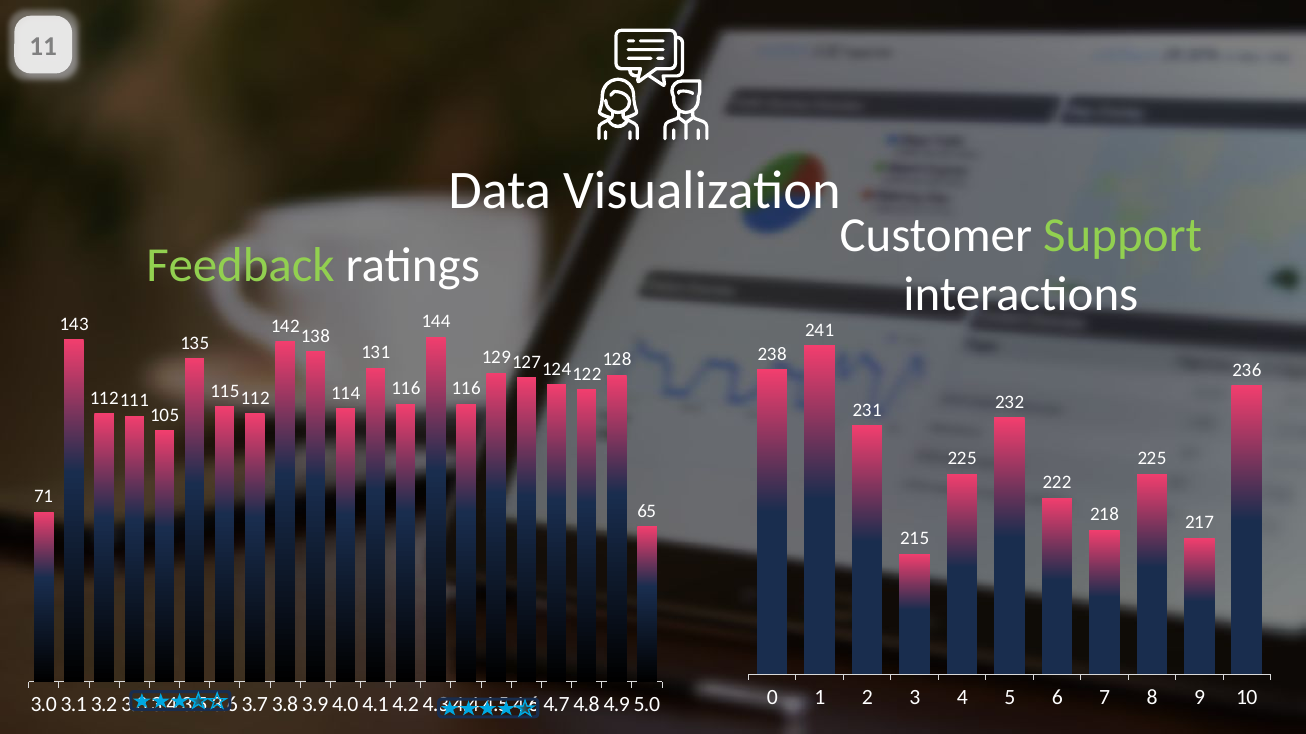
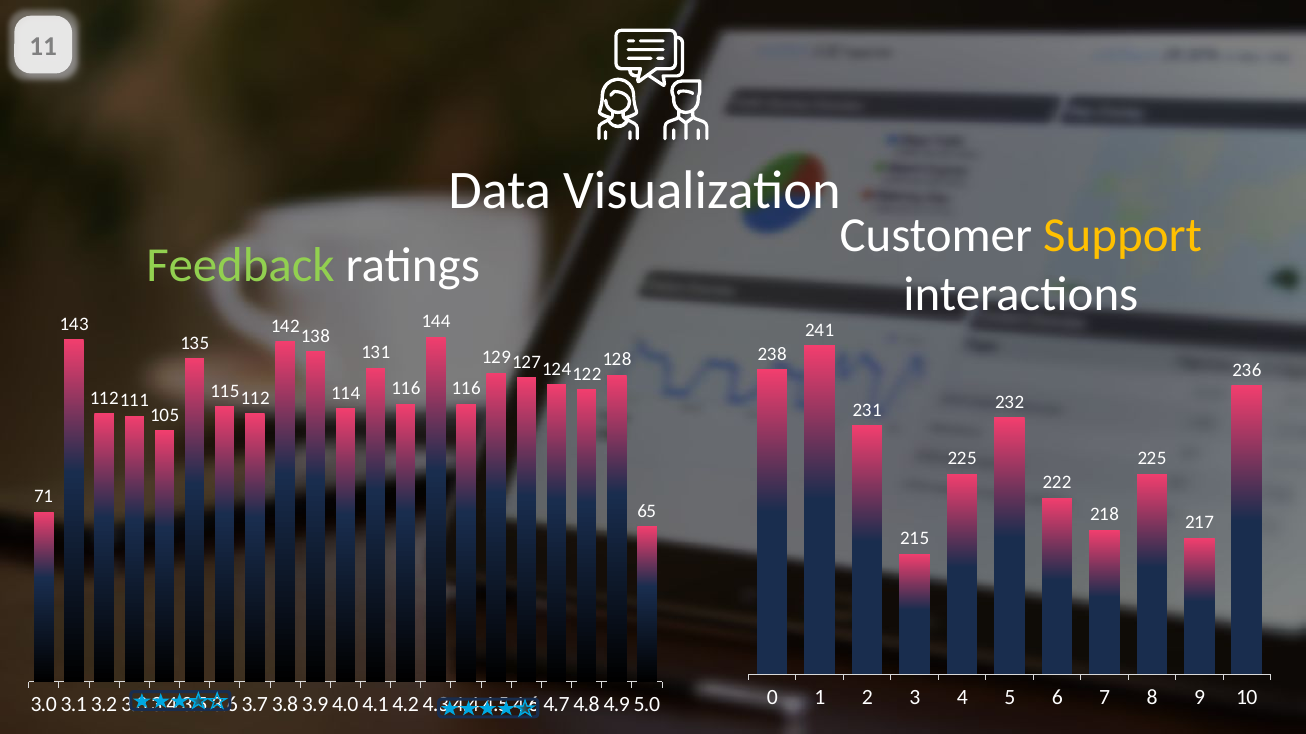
Support colour: light green -> yellow (1123, 235)
